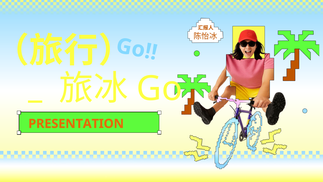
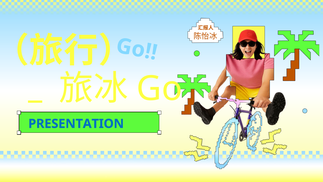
PRESENTATION colour: orange -> blue (76, 124)
